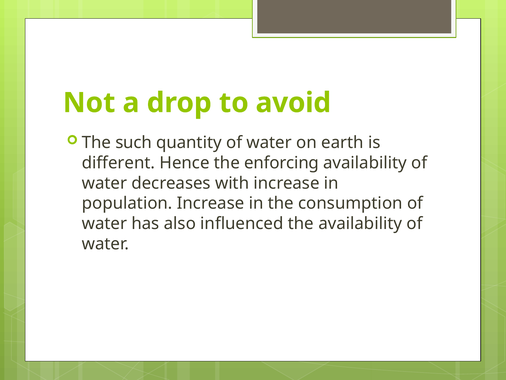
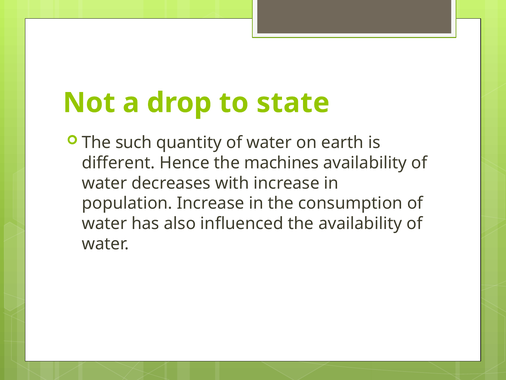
avoid: avoid -> state (293, 103)
enforcing: enforcing -> machines (282, 163)
